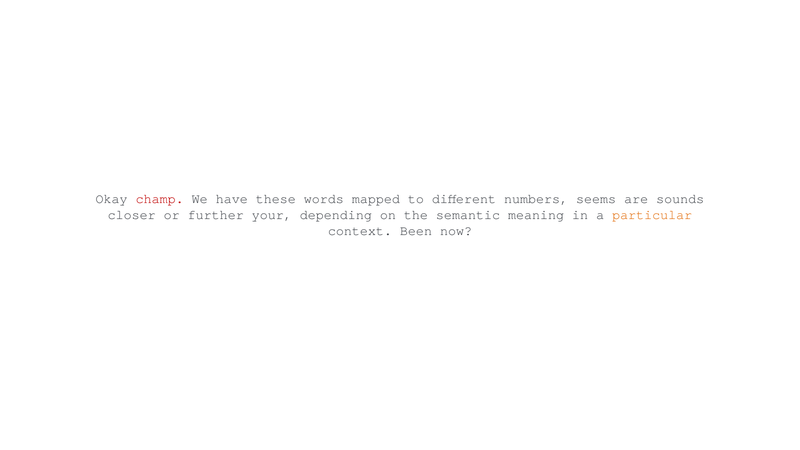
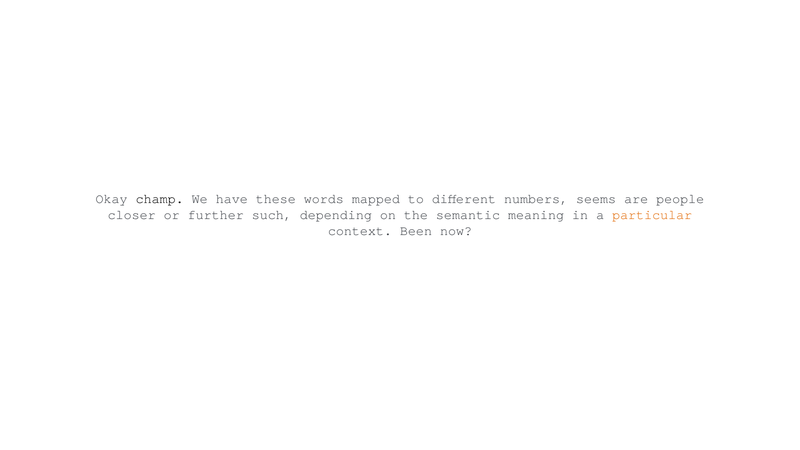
champ colour: red -> black (160, 199)
sounds: sounds -> people (680, 199)
your: your -> such (272, 215)
